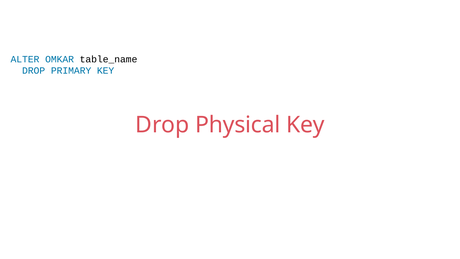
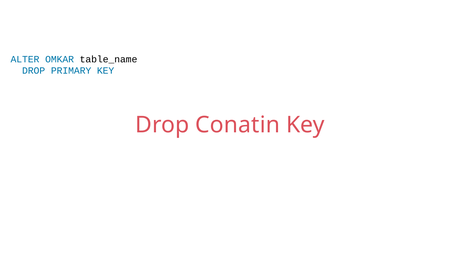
Physical: Physical -> Conatin (238, 125)
